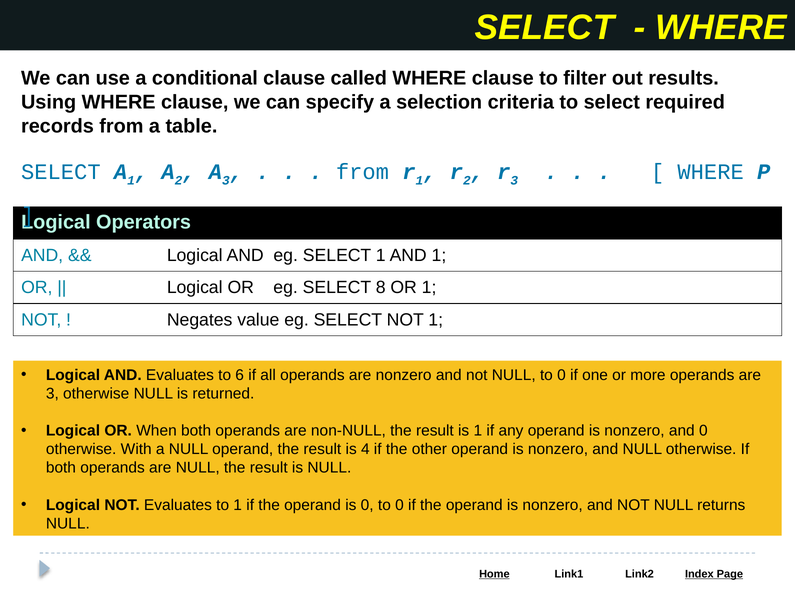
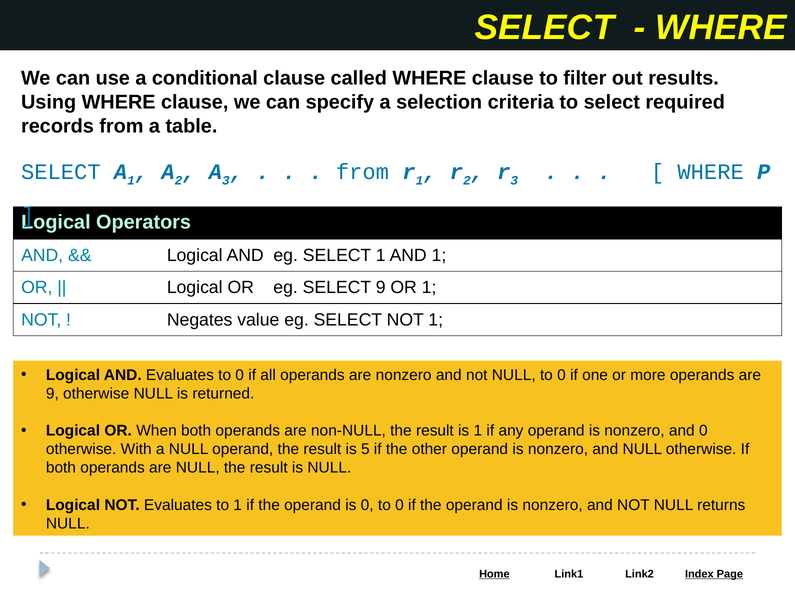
SELECT 8: 8 -> 9 (381, 287)
Evaluates to 6: 6 -> 0 (240, 374)
3: 3 -> 9 (52, 393)
4: 4 -> 5 (365, 449)
